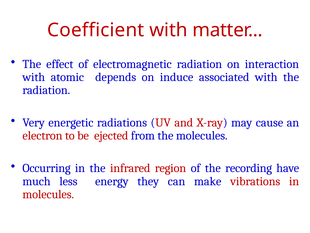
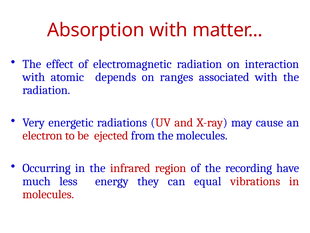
Coefficient: Coefficient -> Absorption (96, 30)
induce: induce -> ranges (177, 77)
make: make -> equal (208, 181)
